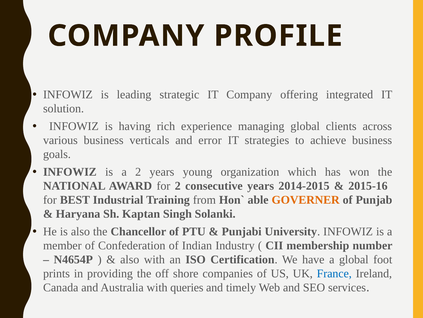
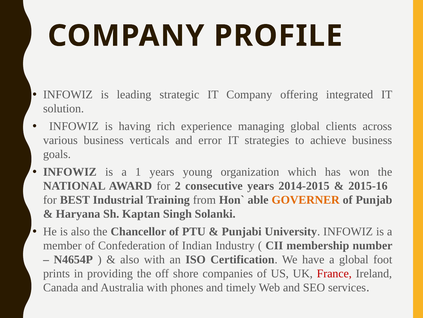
a 2: 2 -> 1 (138, 172)
France colour: blue -> red (334, 273)
queries: queries -> phones (187, 287)
